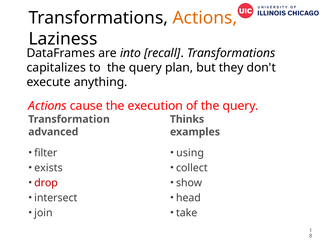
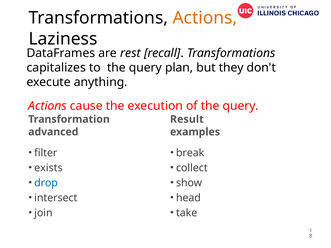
into: into -> rest (130, 53)
Thinks: Thinks -> Result (187, 119)
using: using -> break (190, 153)
drop colour: red -> blue (46, 183)
